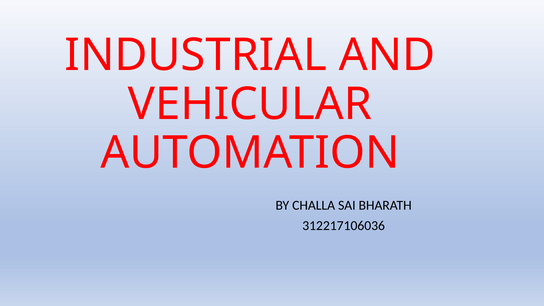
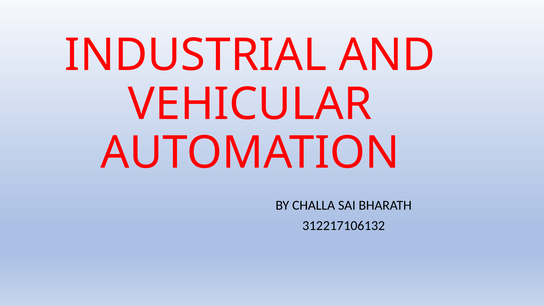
312217106036: 312217106036 -> 312217106132 (344, 226)
